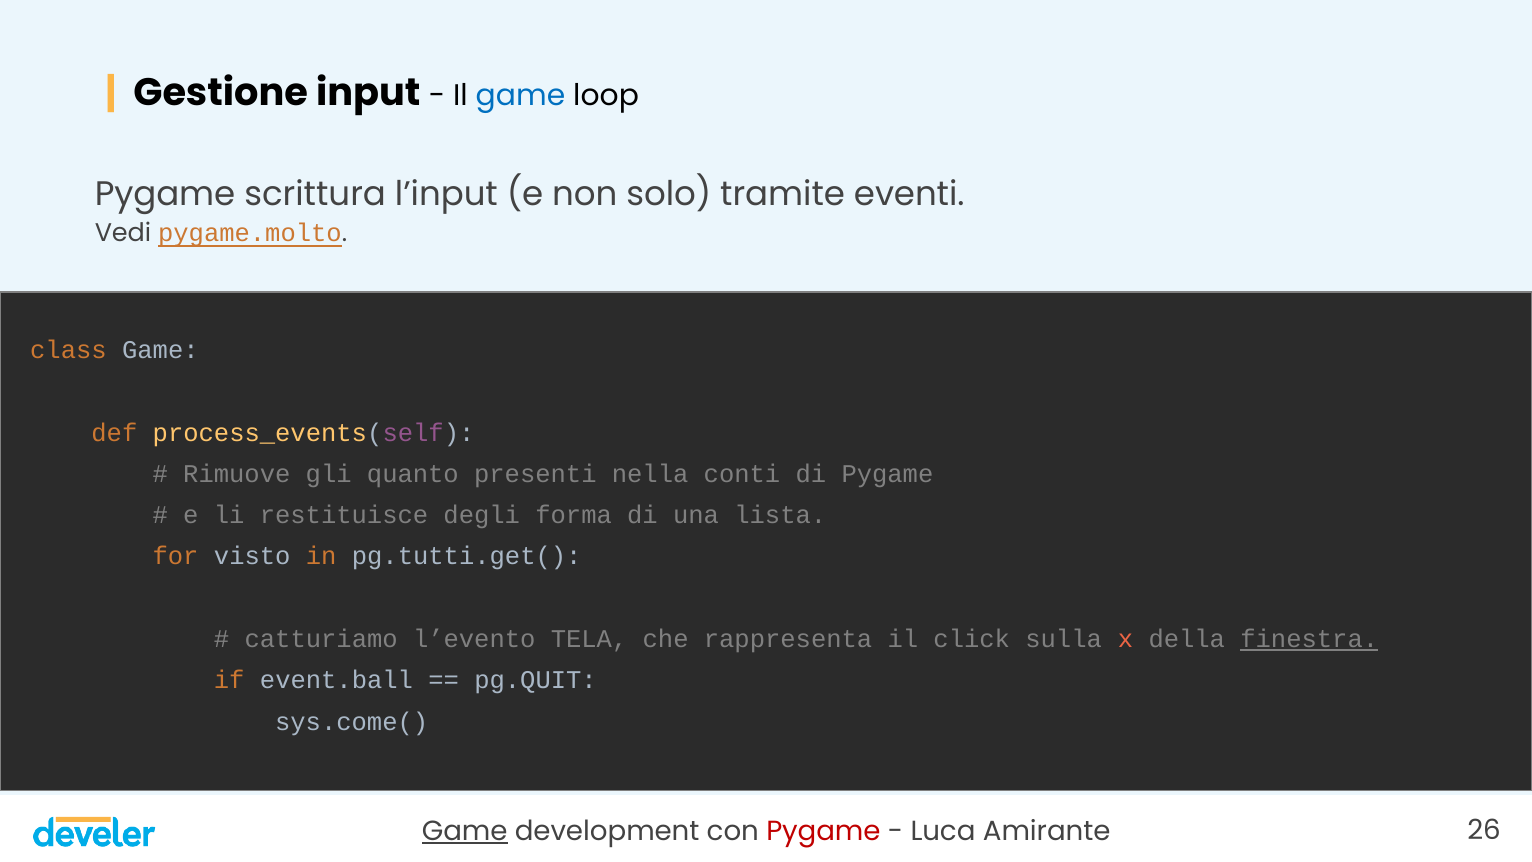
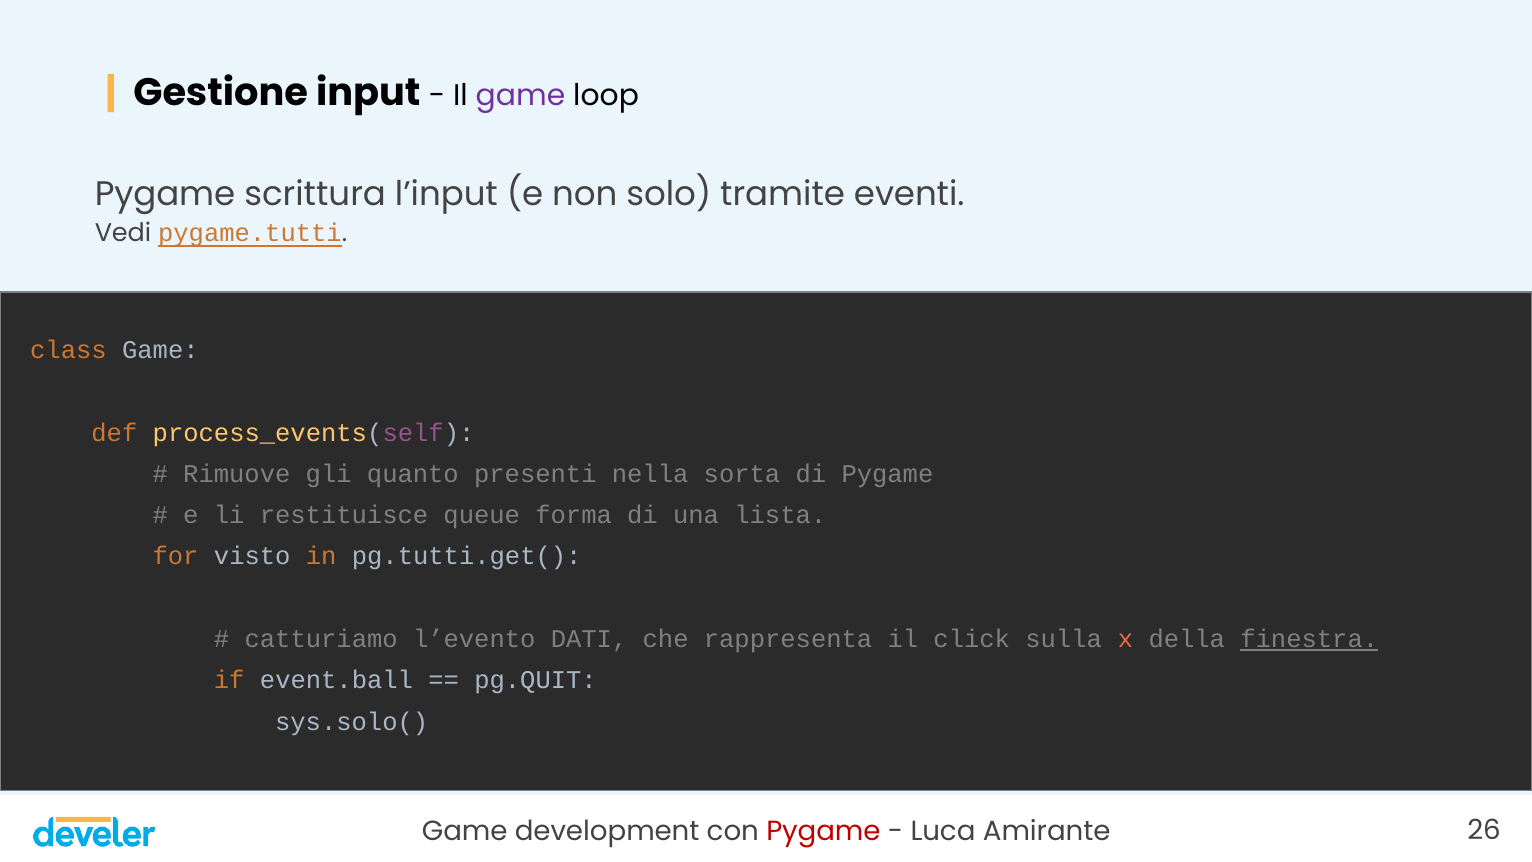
game colour: blue -> purple (521, 95)
pygame.molto: pygame.molto -> pygame.tutti (250, 233)
conti: conti -> sorta (742, 474)
degli: degli -> queue (482, 515)
TELA: TELA -> DATI (589, 639)
sys.come(: sys.come( -> sys.solo( (352, 722)
Game underline: present -> none (465, 831)
